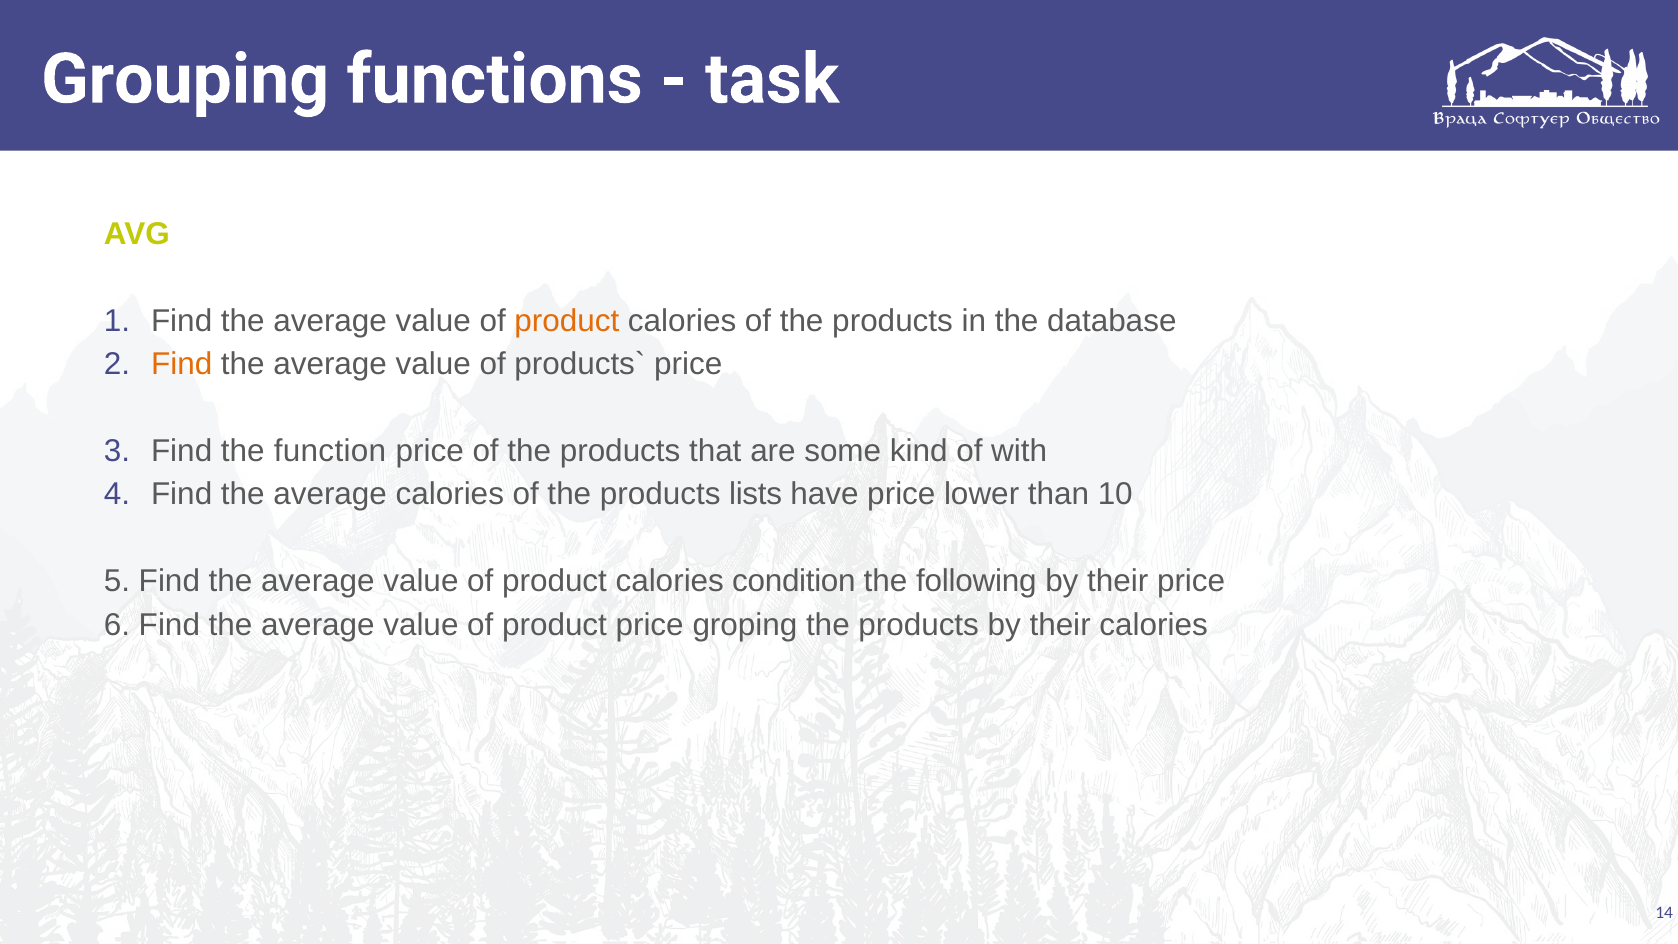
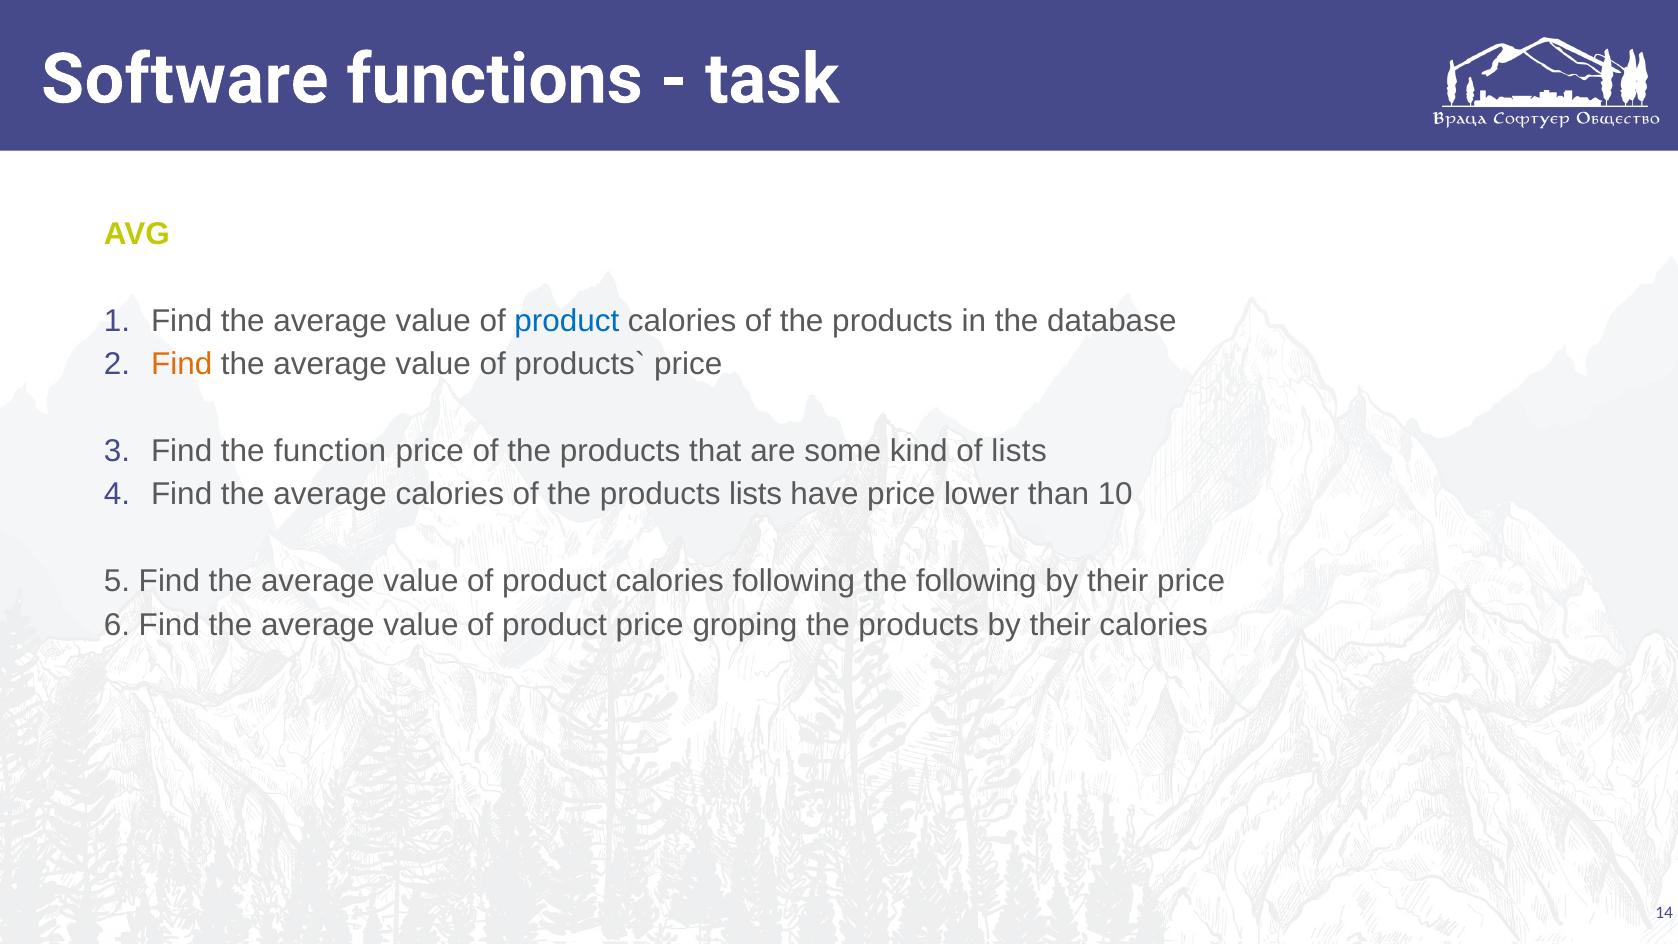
Grouping: Grouping -> Software (185, 79)
product colour: orange -> blue (567, 321)
of with: with -> lists (1019, 451)
calories condition: condition -> following (794, 581)
